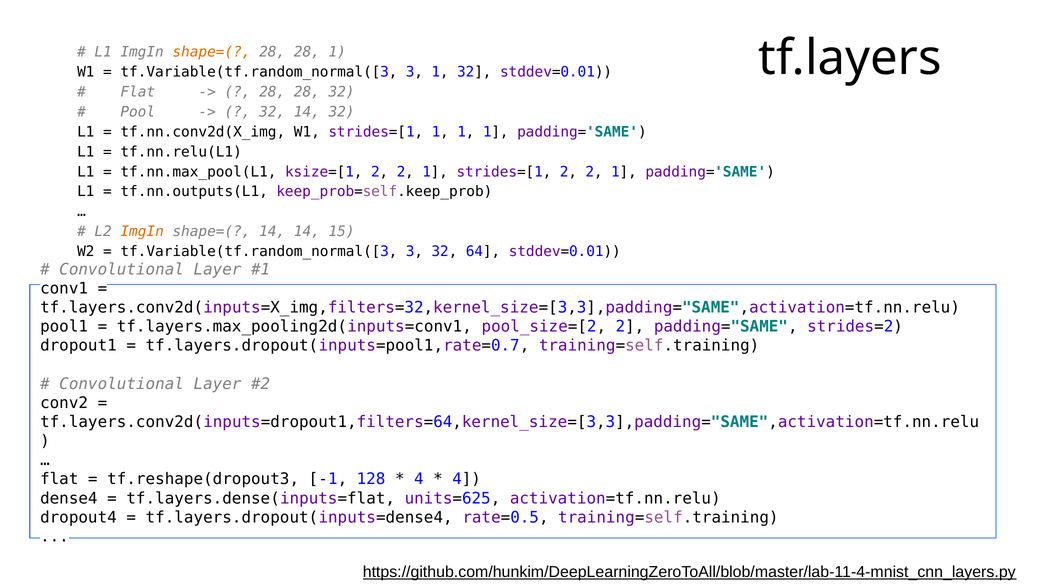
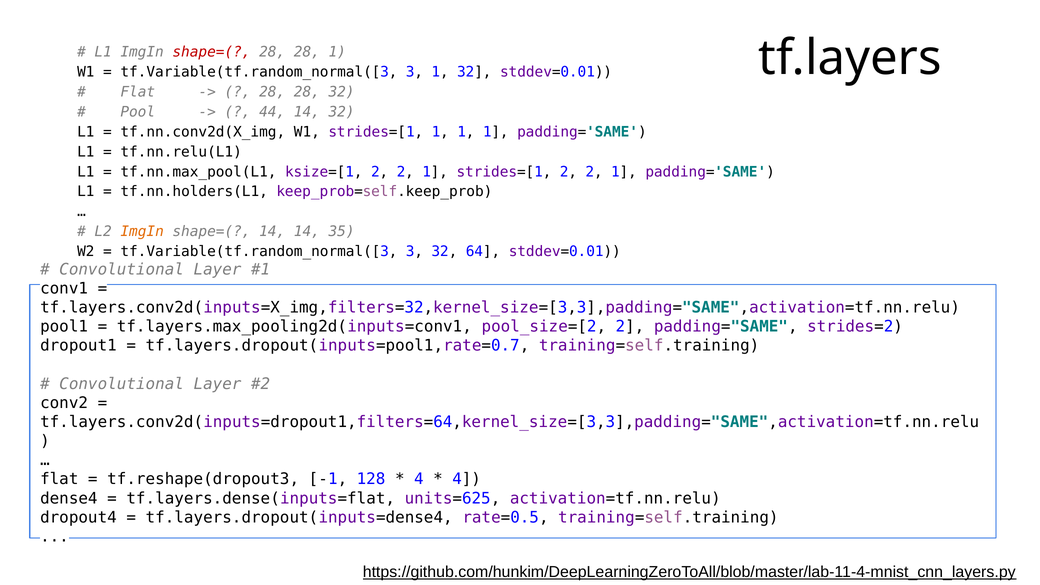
shape=( colour: orange -> red (211, 52)
32: 32 -> 44 (272, 112)
tf.nn.outputs(L1: tf.nn.outputs(L1 -> tf.nn.holders(L1 (194, 192)
15: 15 -> 35 (342, 232)
